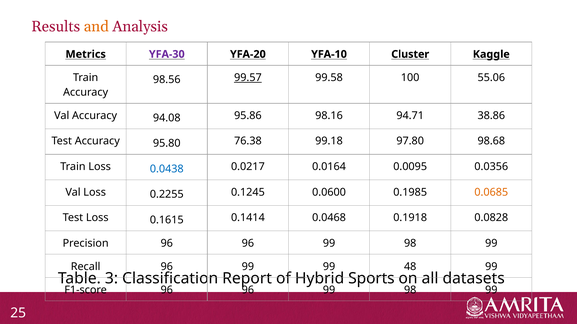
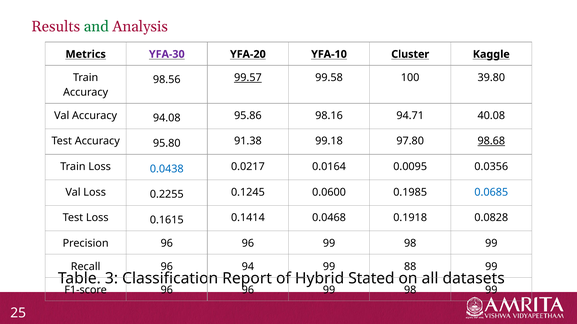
and colour: orange -> green (96, 27)
55.06: 55.06 -> 39.80 (491, 78)
38.86: 38.86 -> 40.08 (491, 116)
76.38: 76.38 -> 91.38 (248, 141)
98.68 underline: none -> present (491, 141)
0.0685 colour: orange -> blue (491, 192)
Recall 96 99: 99 -> 94 (248, 267)
48: 48 -> 88 (410, 267)
Sports: Sports -> Stated (371, 279)
